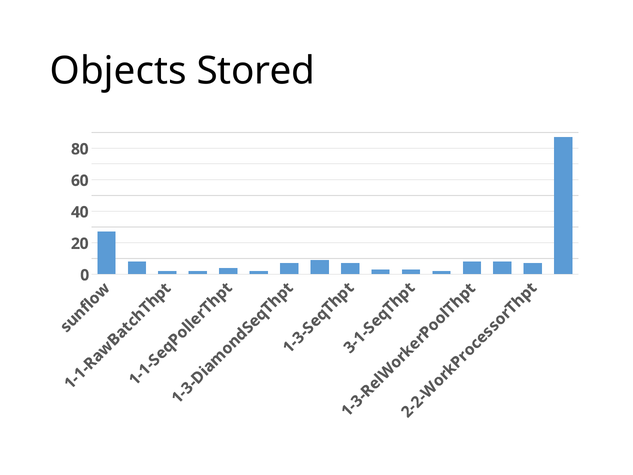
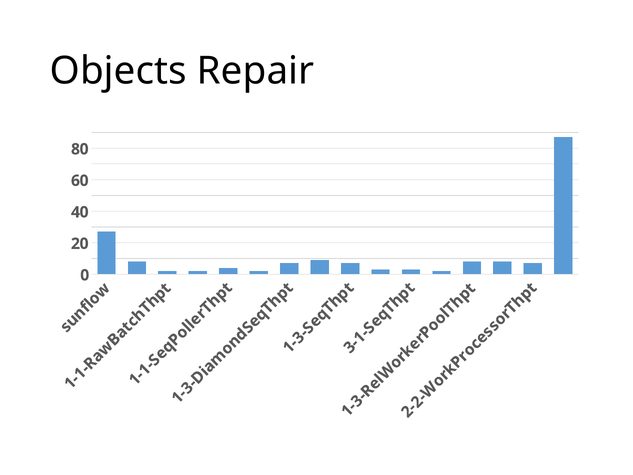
Stored: Stored -> Repair (255, 71)
